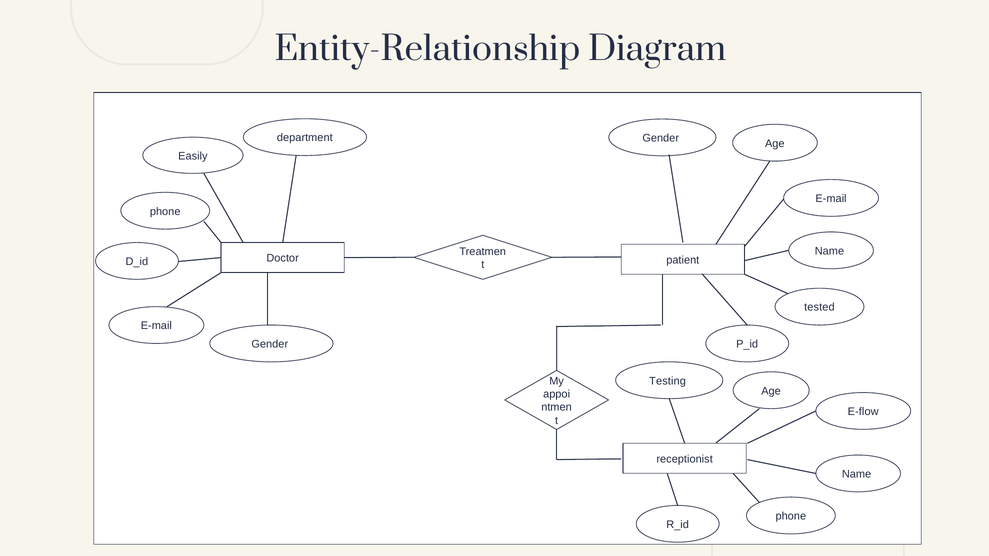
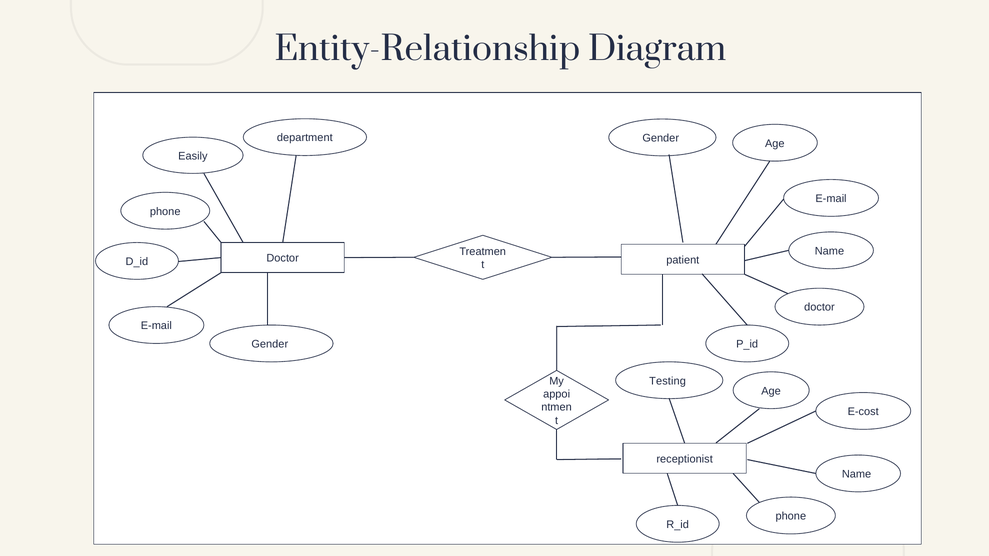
tested: tested -> doctor (819, 308)
E-flow: E-flow -> E-cost (863, 412)
